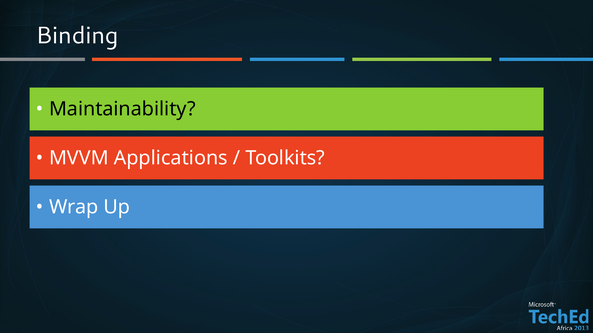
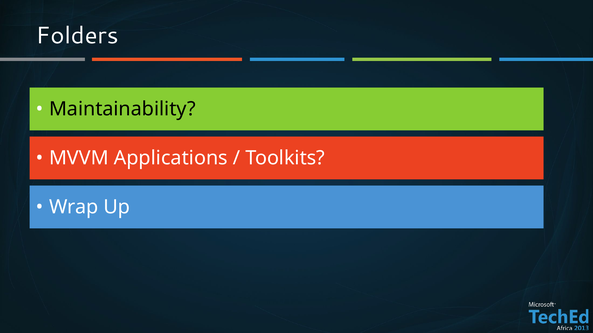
Binding: Binding -> Folders (77, 36)
